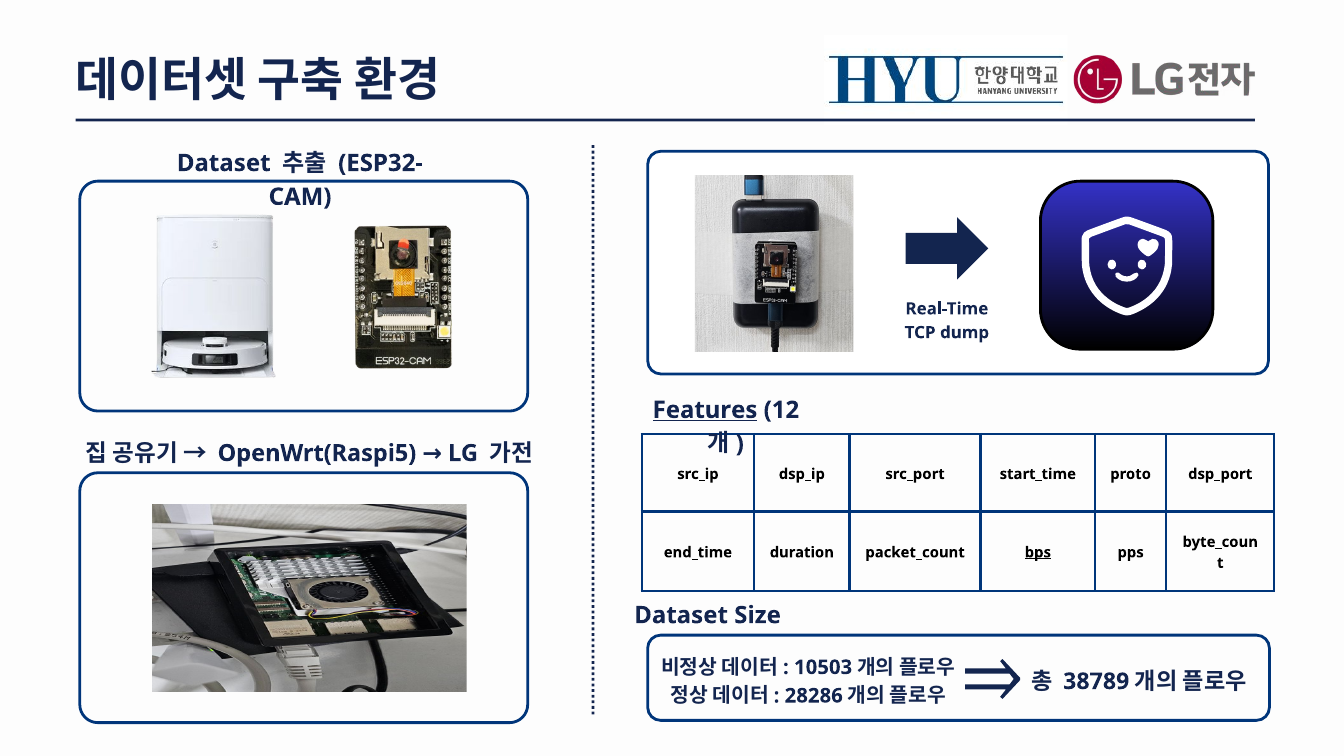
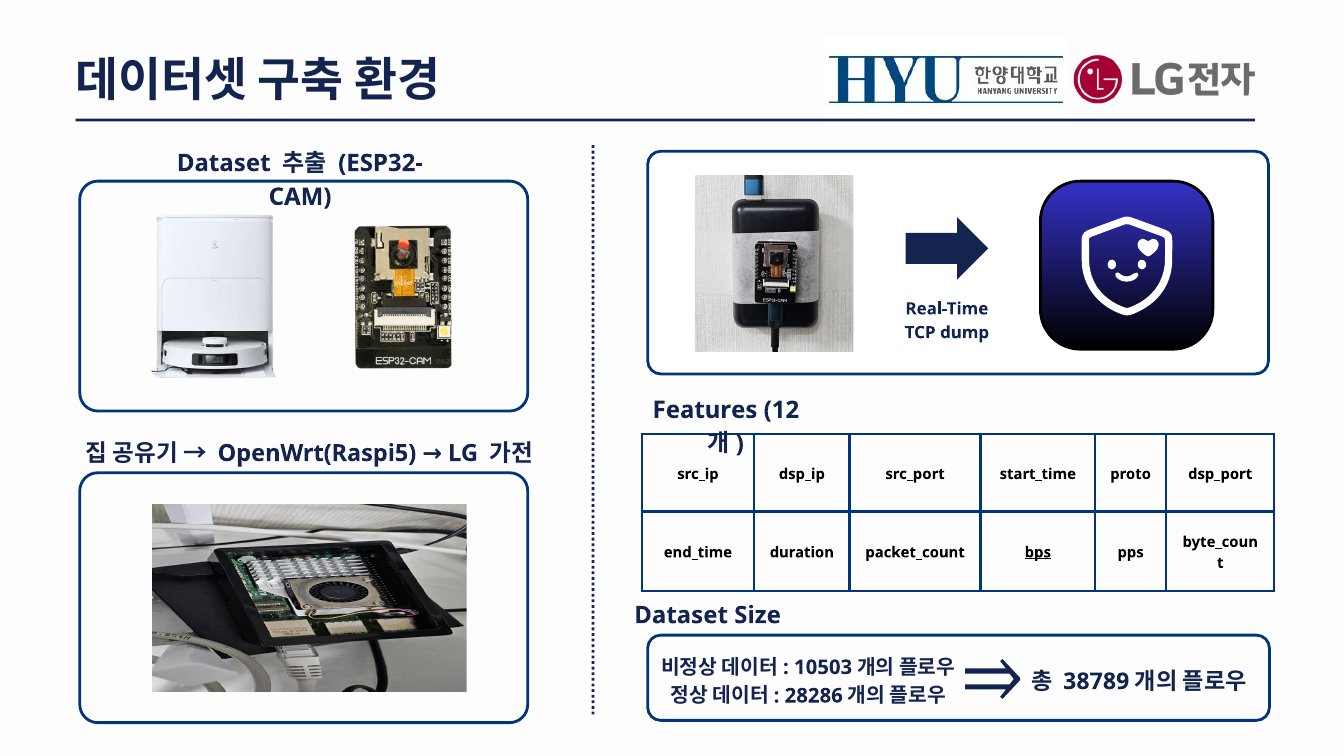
Features underline: present -> none (705, 410)
